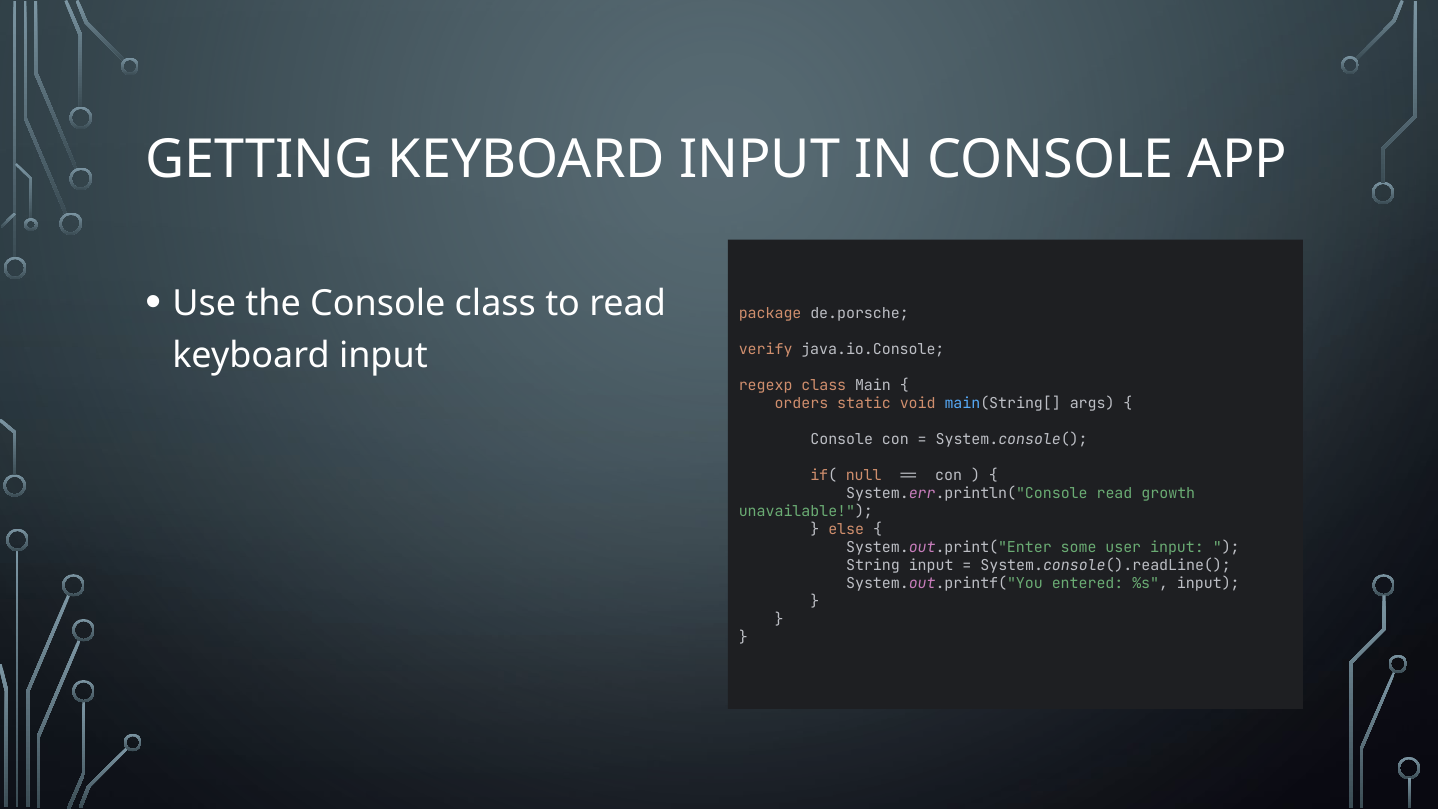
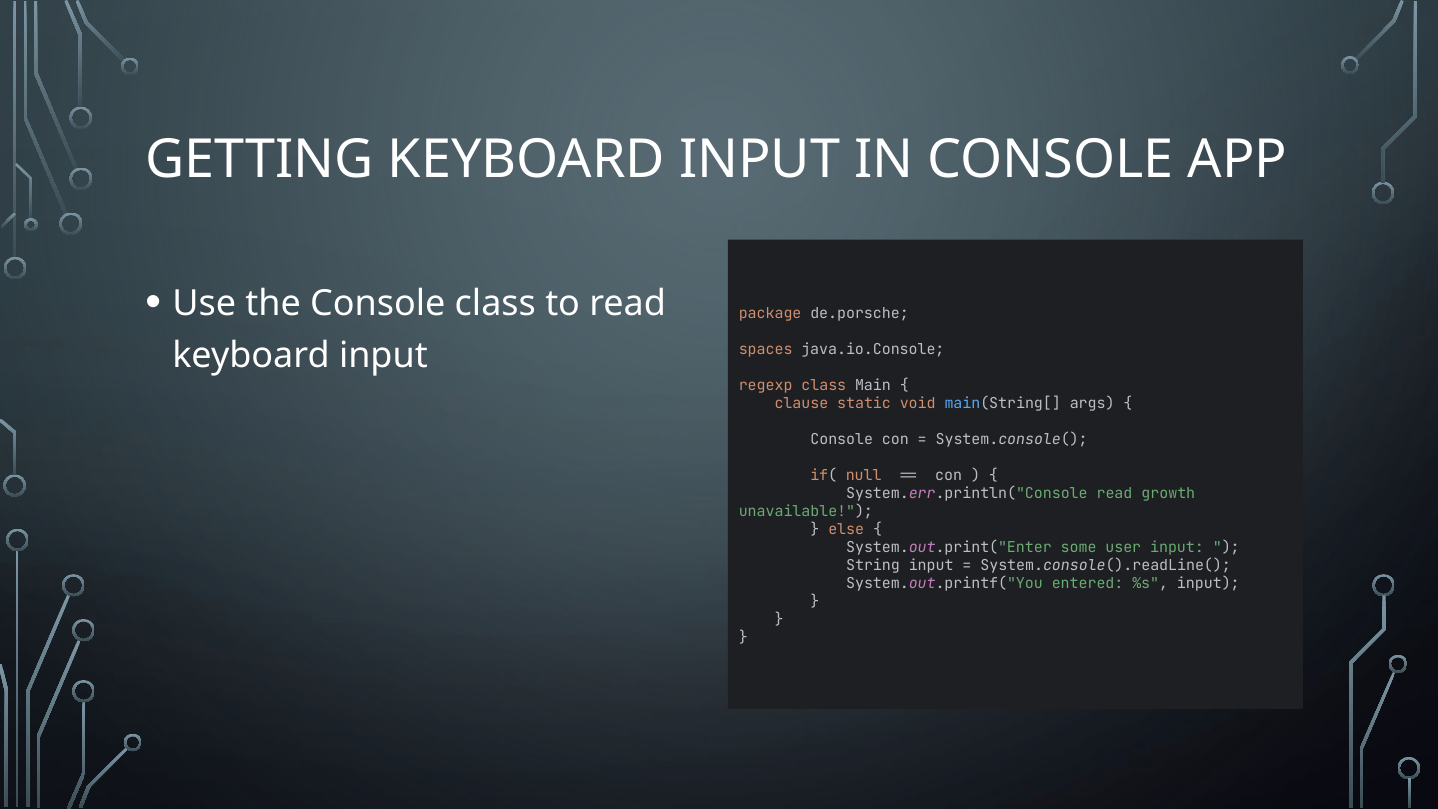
verify: verify -> spaces (766, 349)
orders: orders -> clause (801, 403)
